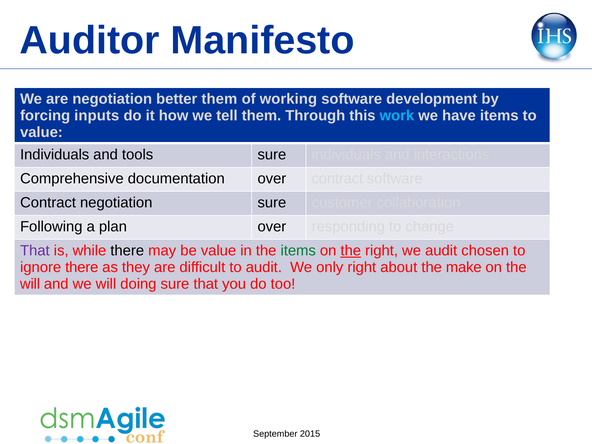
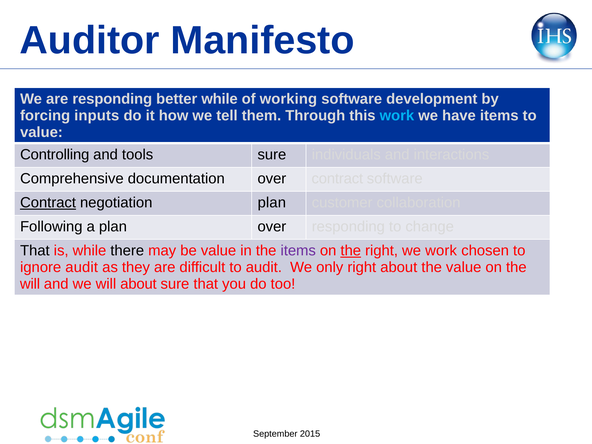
are negotiation: negotiation -> responding (112, 99)
better them: them -> while (220, 99)
Individuals: Individuals -> Controlling (55, 155)
Contract underline: none -> present (48, 203)
negotiation sure: sure -> plan (272, 203)
That colour: purple -> black (35, 251)
items colour: green -> purple (298, 251)
we audit: audit -> work (441, 251)
ignore there: there -> audit (82, 267)
the make: make -> value (464, 267)
will doing: doing -> about (138, 284)
